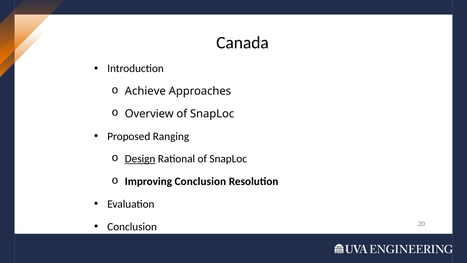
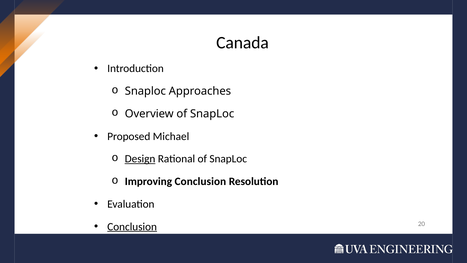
Achieve: Achieve -> Snaploc (145, 91)
Ranging: Ranging -> Michael (171, 136)
Conclusion underline: none -> present (132, 226)
